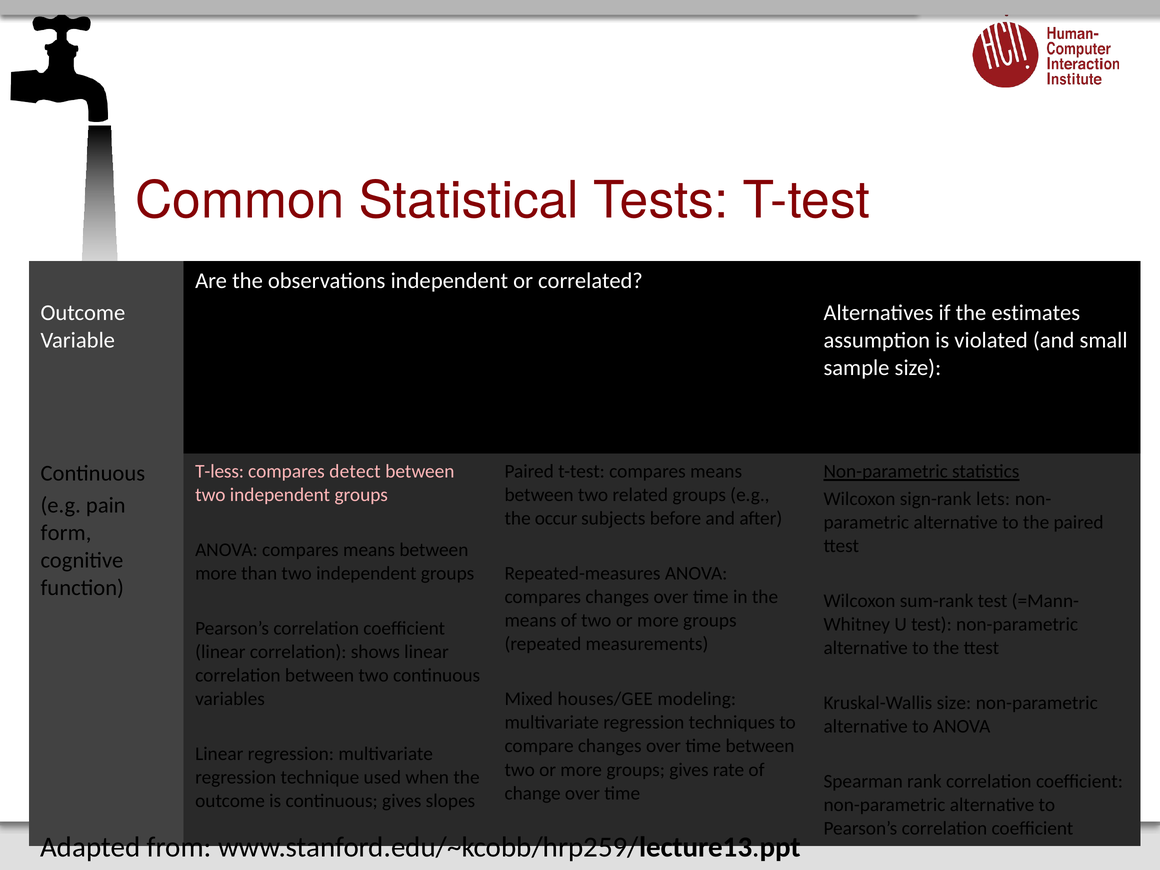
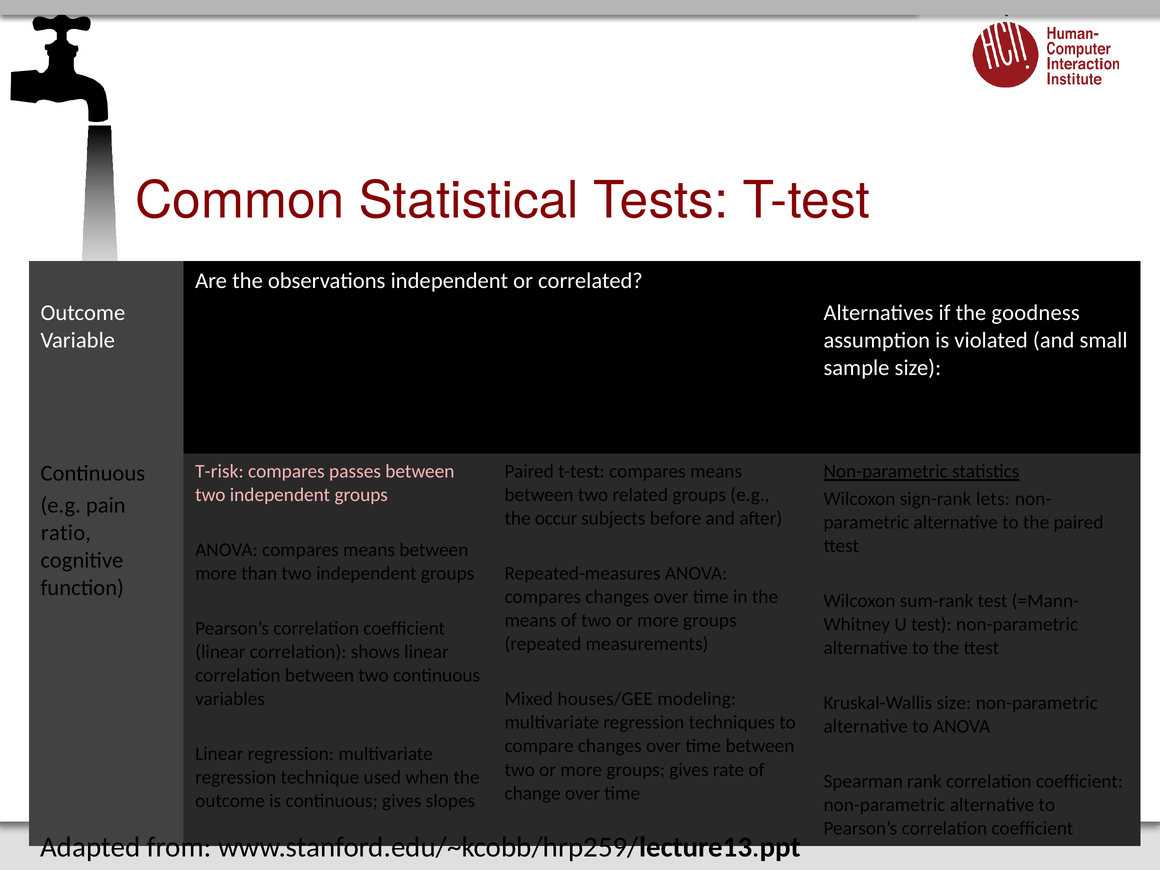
estimates: estimates -> goodness (1036, 313)
T-less: T-less -> T-risk (219, 471)
detect: detect -> passes (355, 471)
form: form -> ratio (66, 533)
